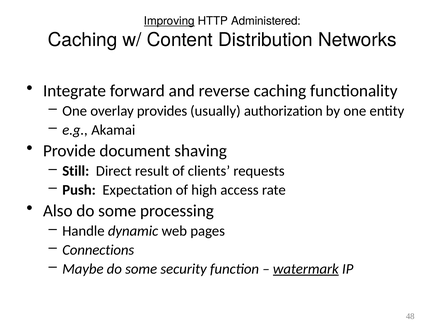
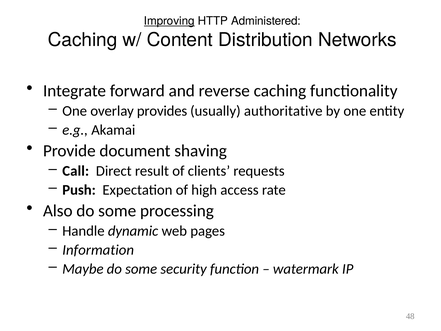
authorization: authorization -> authoritative (283, 111)
Still: Still -> Call (76, 171)
Connections: Connections -> Information (98, 250)
watermark underline: present -> none (306, 269)
